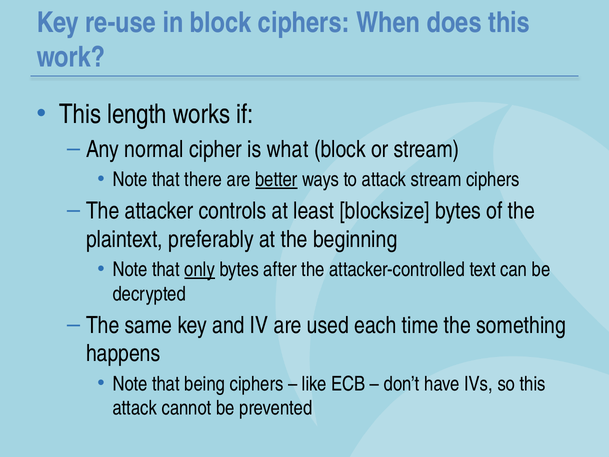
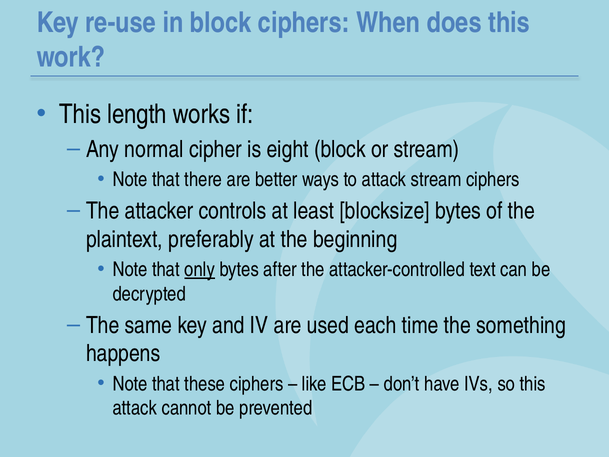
what: what -> eight (288, 149)
better underline: present -> none (276, 179)
being: being -> these (205, 384)
